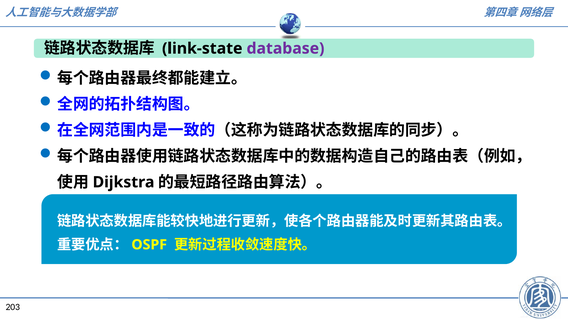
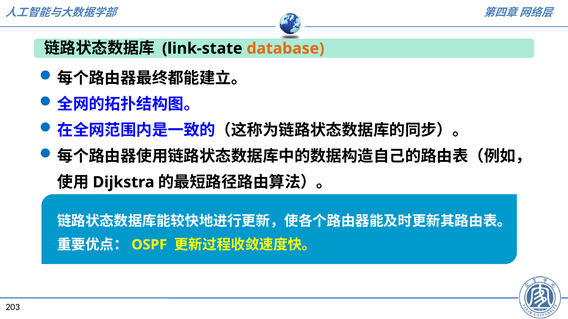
database colour: purple -> orange (285, 49)
